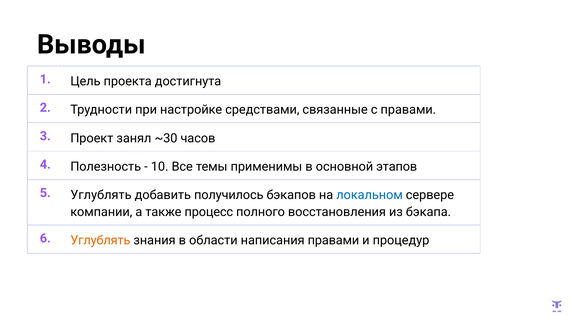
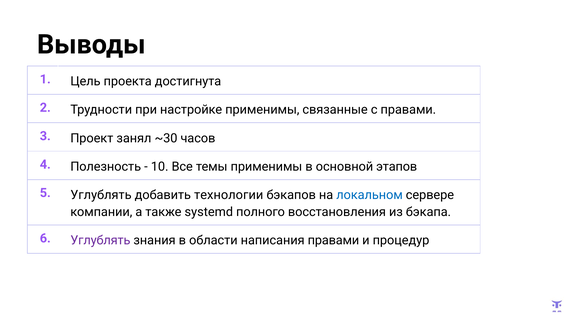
настройке средствами: средствами -> применимы (262, 110)
получилось: получилось -> технологии (229, 195)
процесс: процесс -> systemd (209, 212)
Углублять colour: orange -> purple (100, 240)
